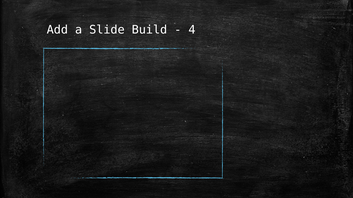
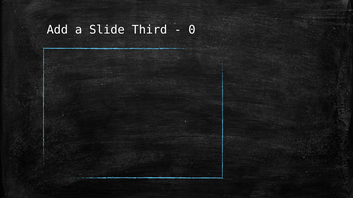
Build: Build -> Third (149, 30)
4: 4 -> 0 (192, 30)
